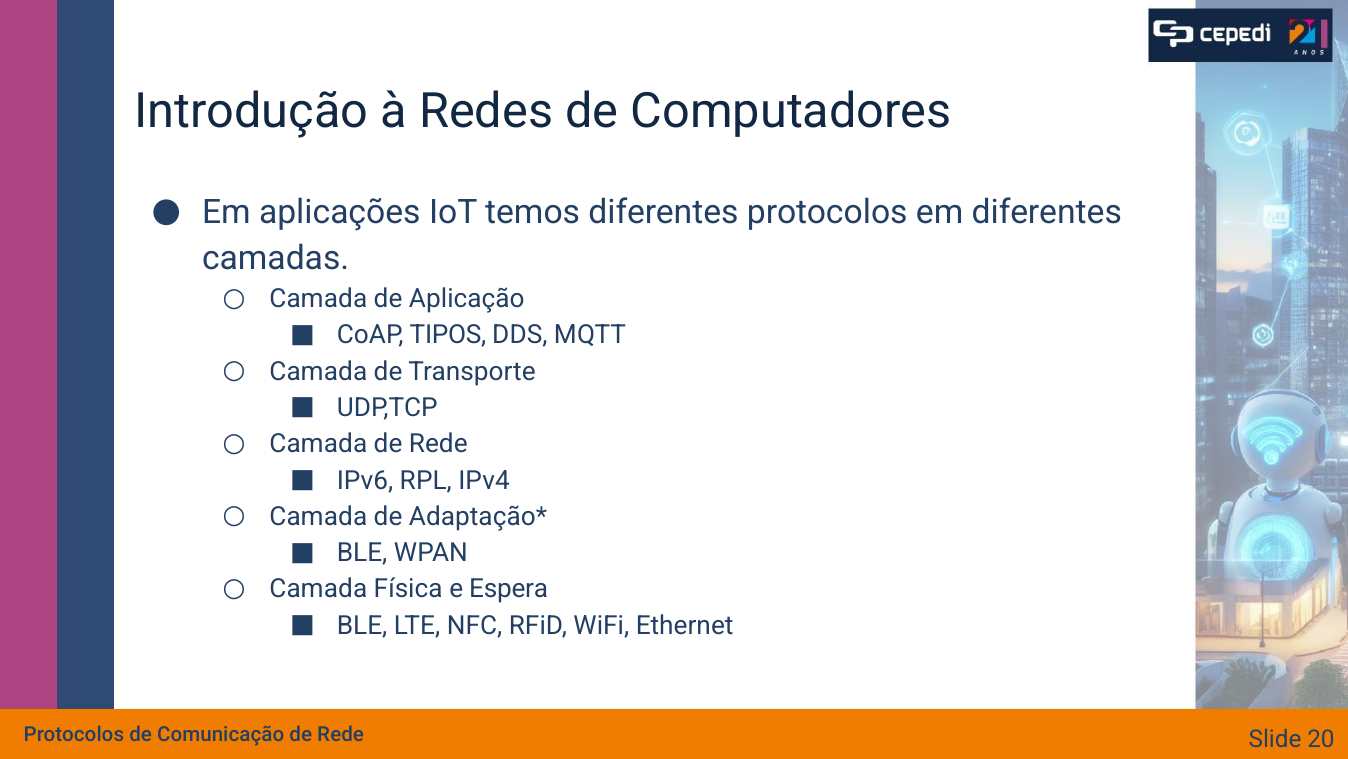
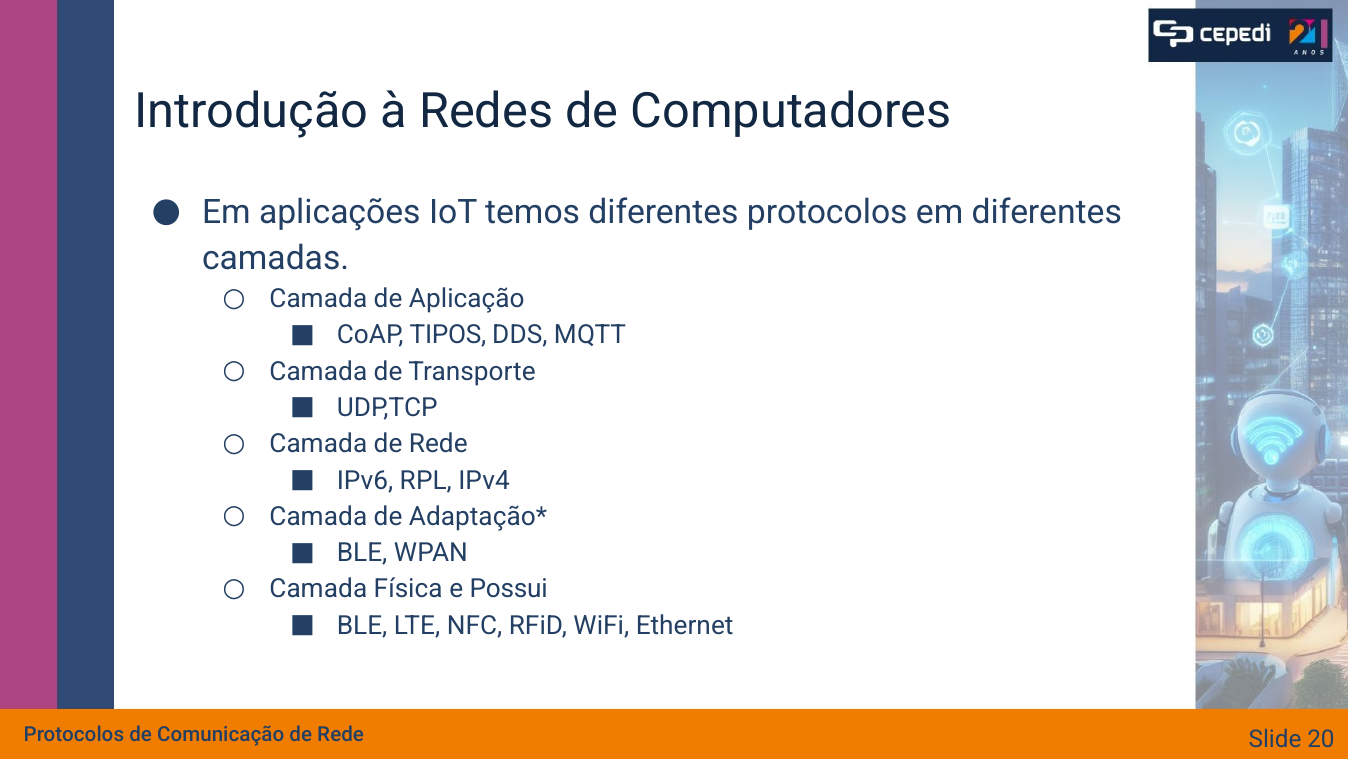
Espera: Espera -> Possui (509, 589)
